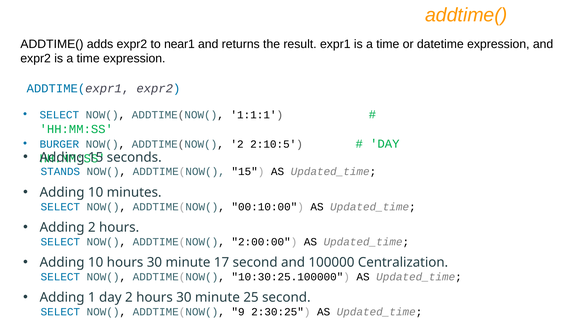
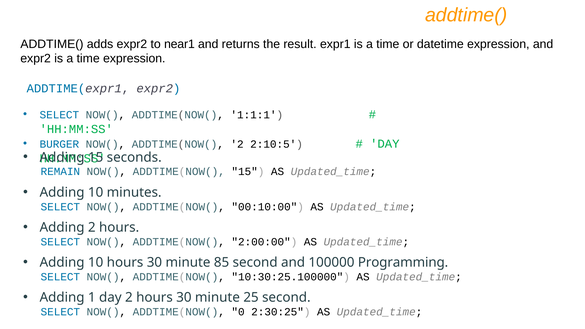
STANDS: STANDS -> REMAIN (60, 172)
17: 17 -> 85 (222, 263)
Centralization: Centralization -> Programming (403, 263)
9: 9 -> 0 (238, 312)
